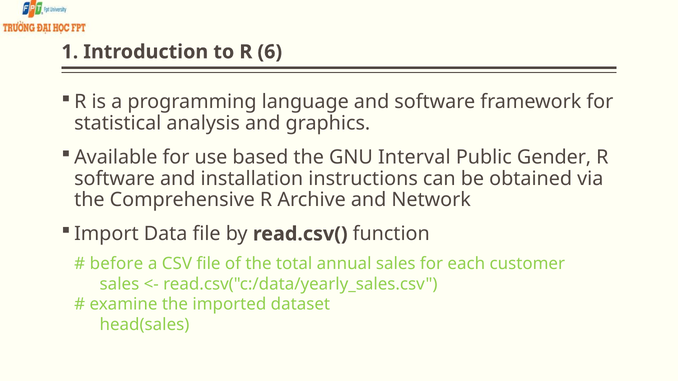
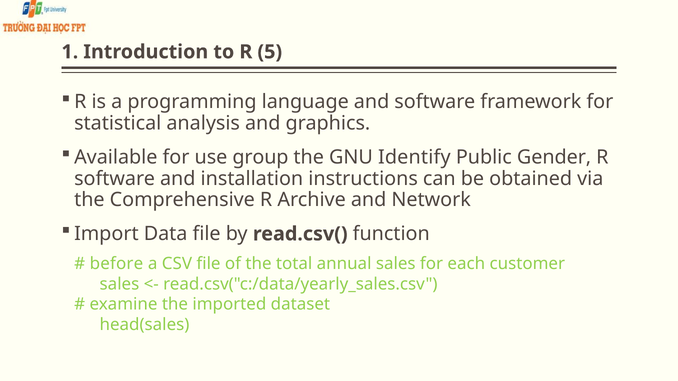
6: 6 -> 5 (270, 52)
based: based -> group (260, 157)
Interval: Interval -> Identify (414, 157)
